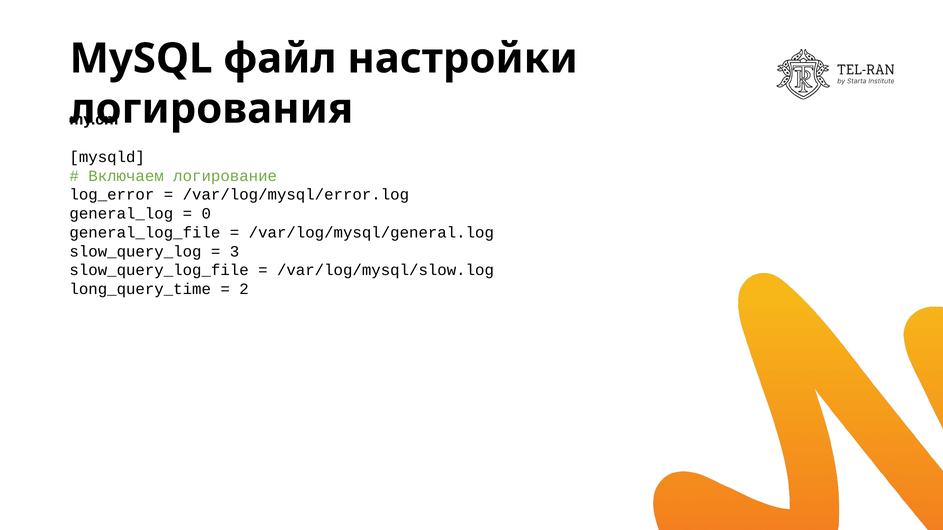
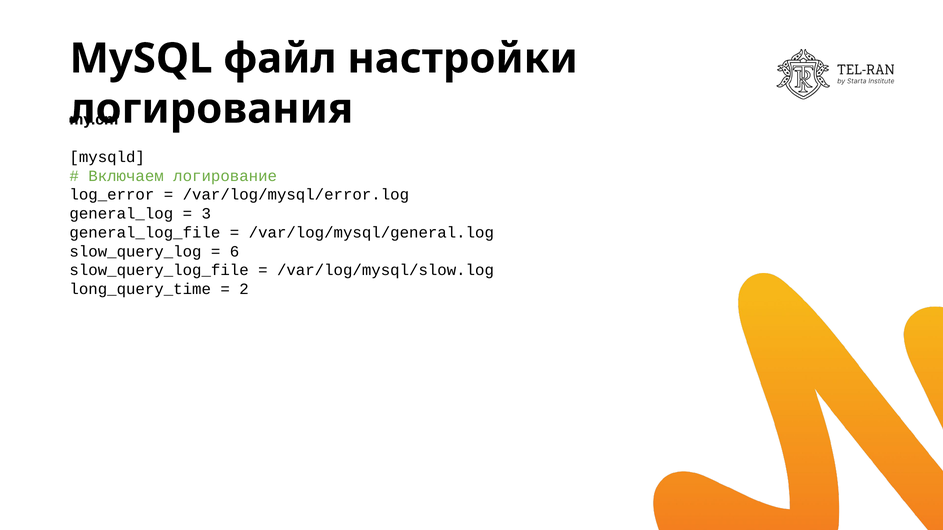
0: 0 -> 3 (206, 214)
3: 3 -> 6 (235, 252)
